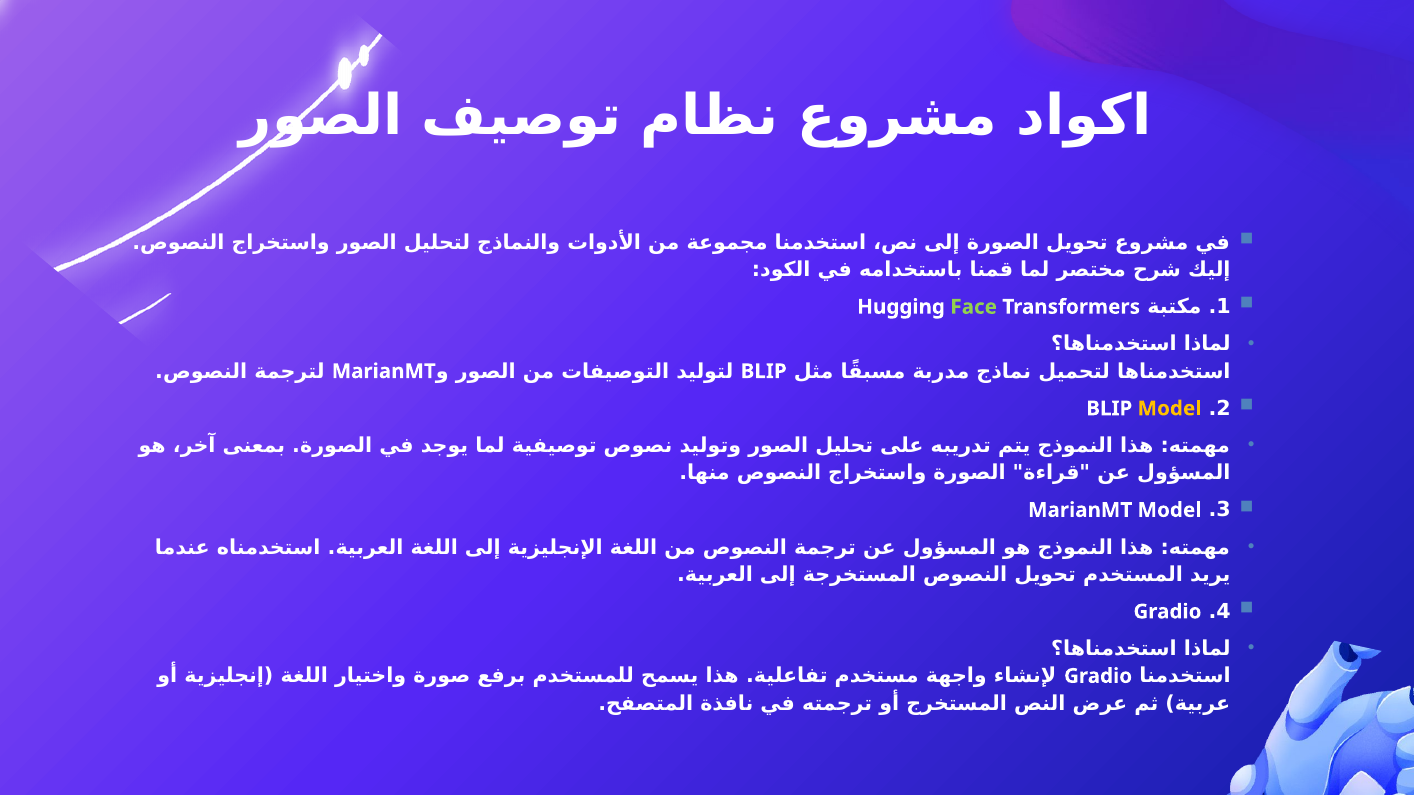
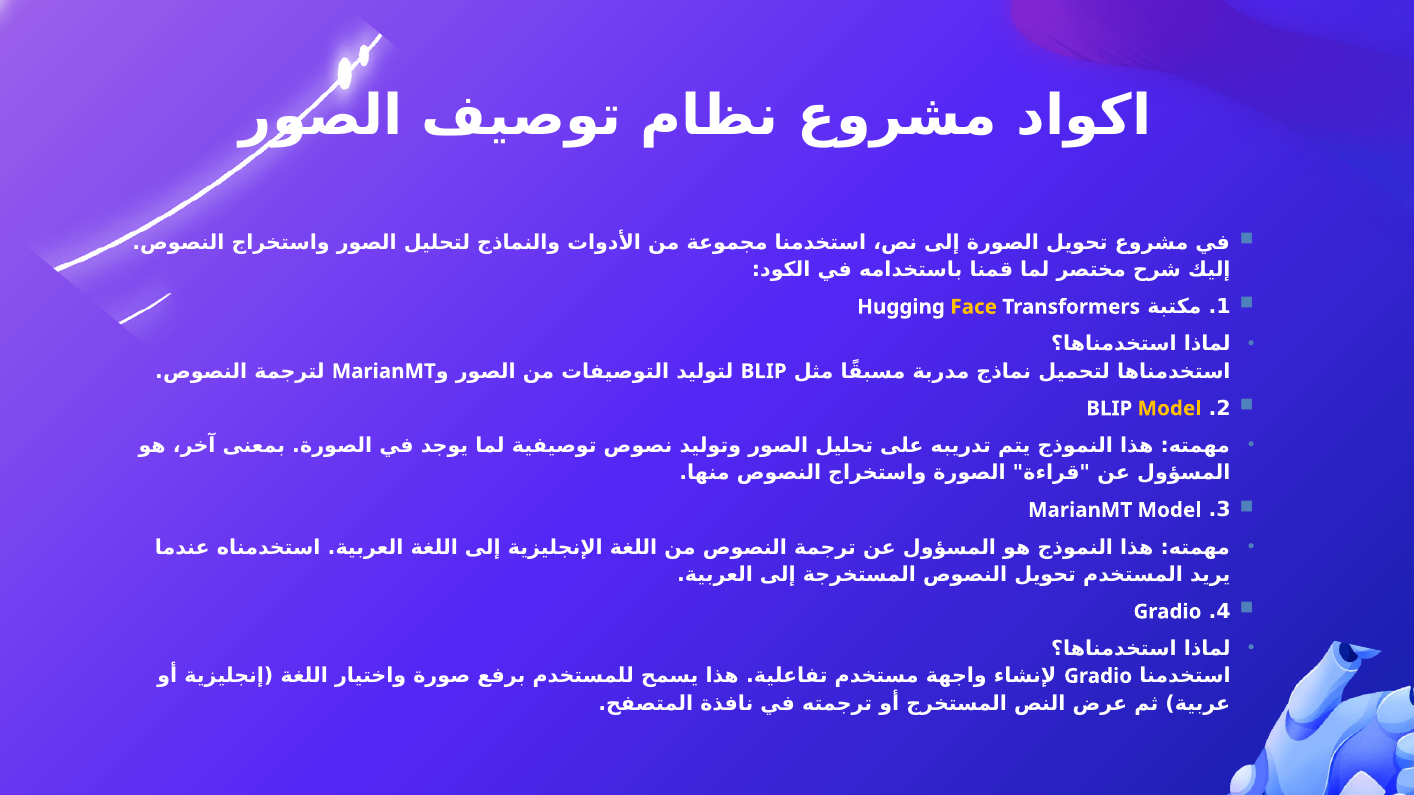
Face colour: light green -> yellow (974, 307)
